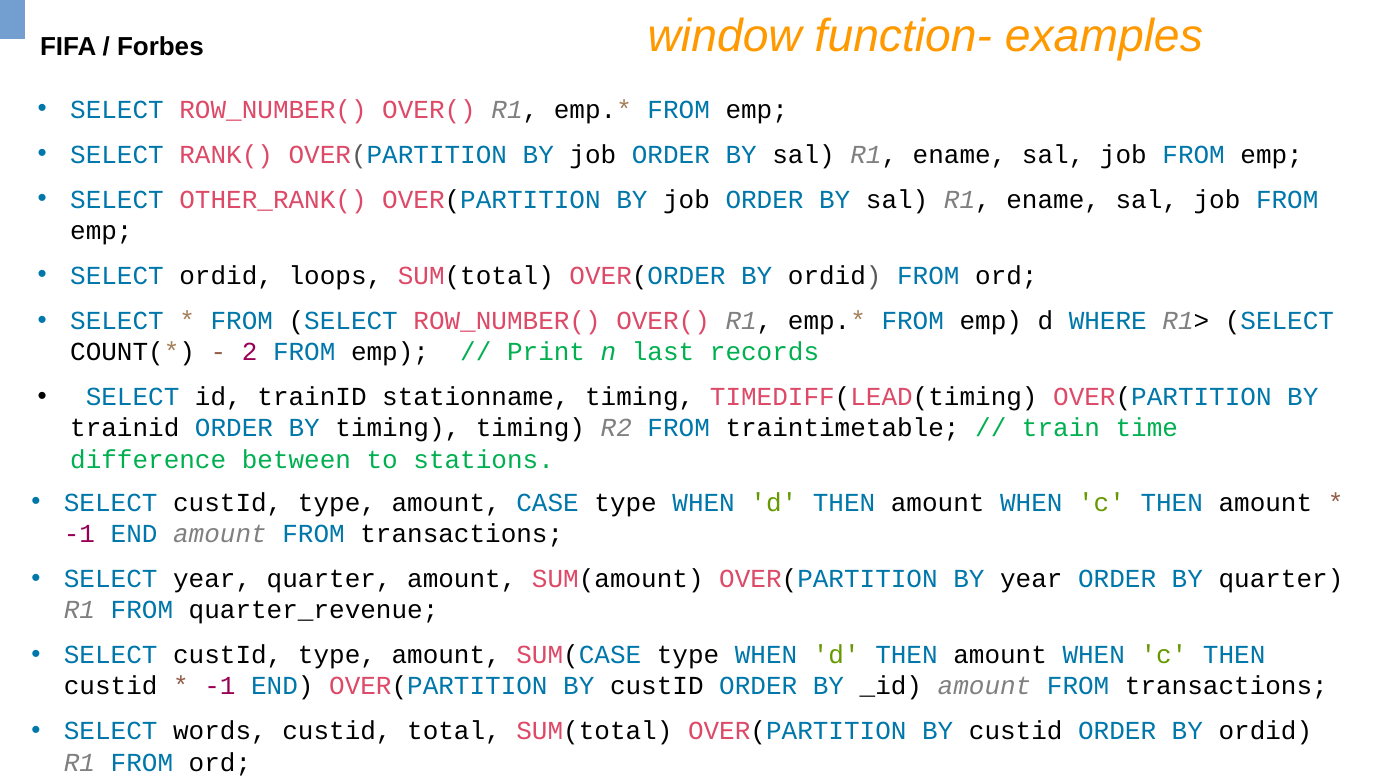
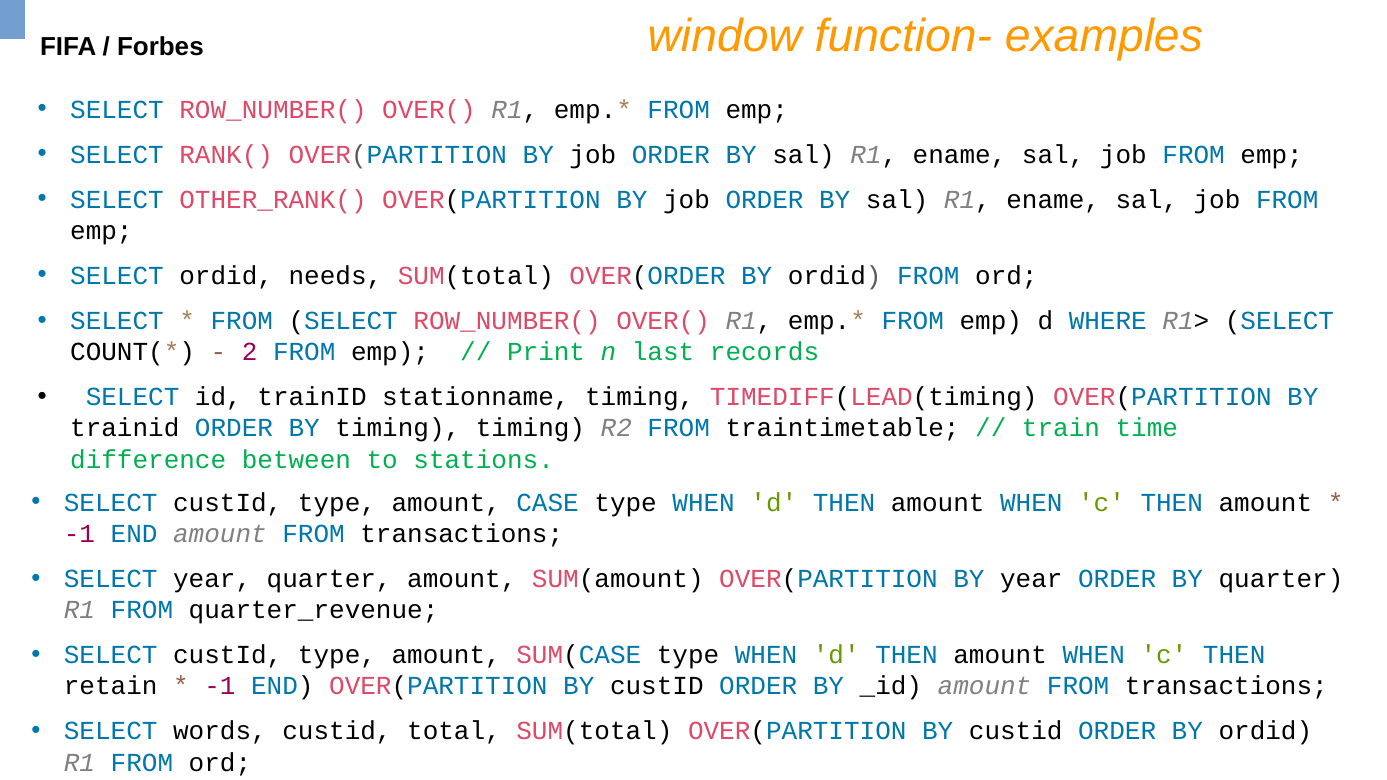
loops: loops -> needs (335, 276)
custid: custid -> retain (111, 686)
